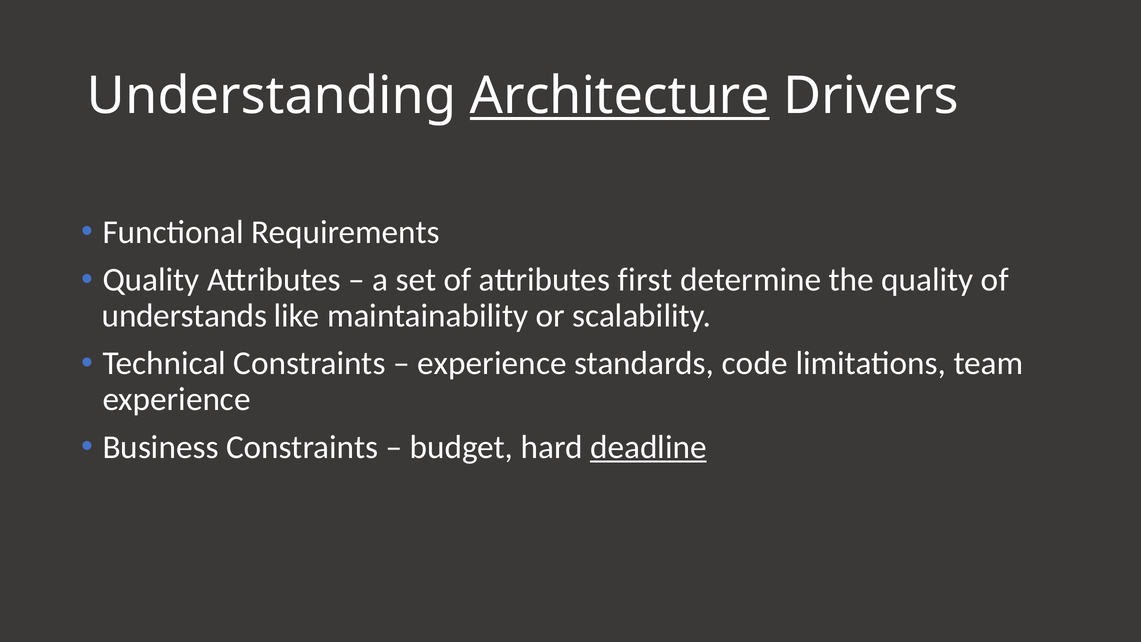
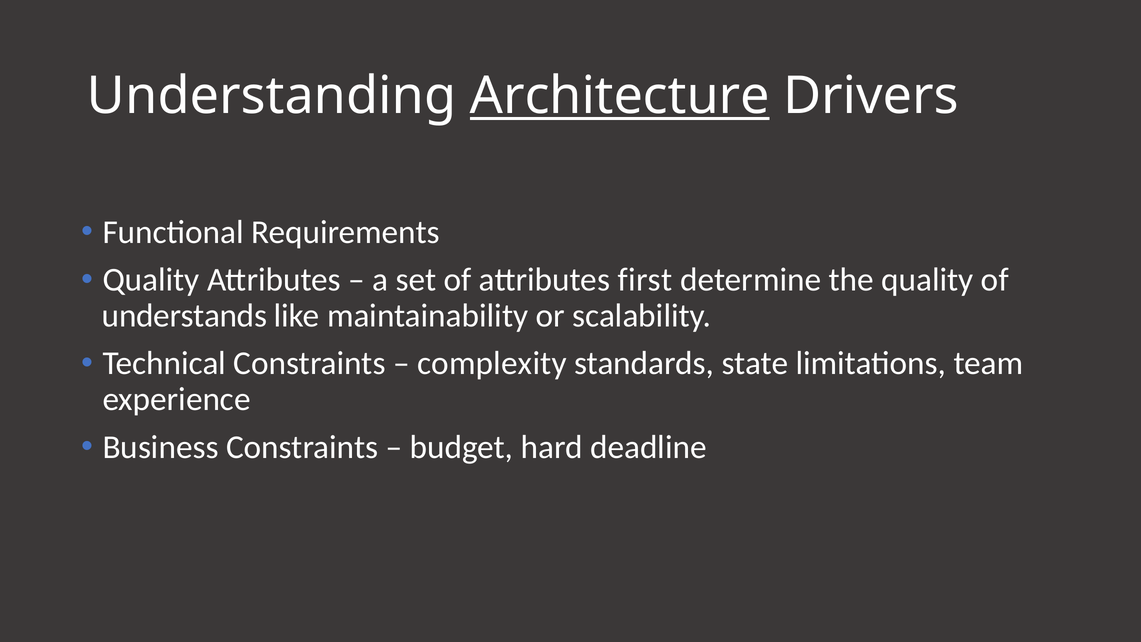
experience: experience -> complexity (492, 363)
code: code -> state (755, 363)
deadline underline: present -> none (648, 447)
